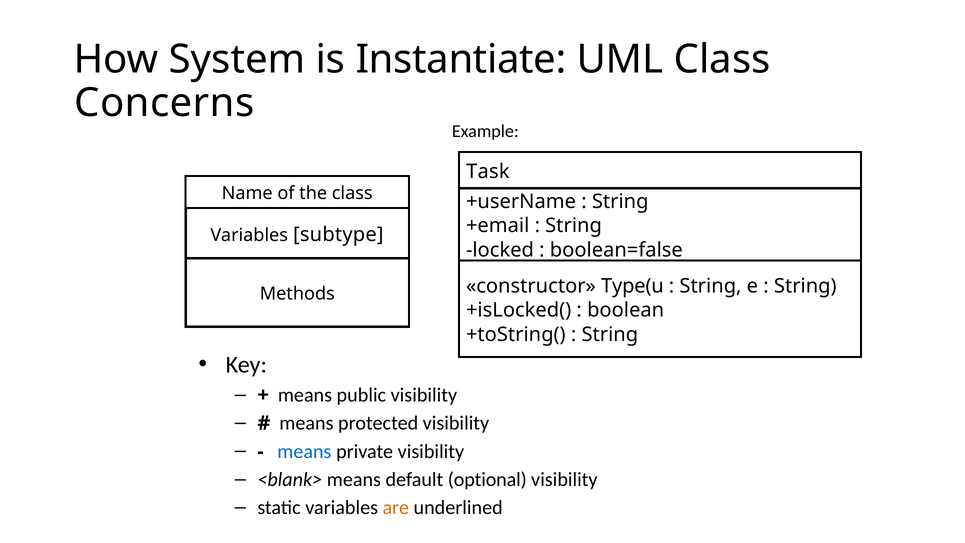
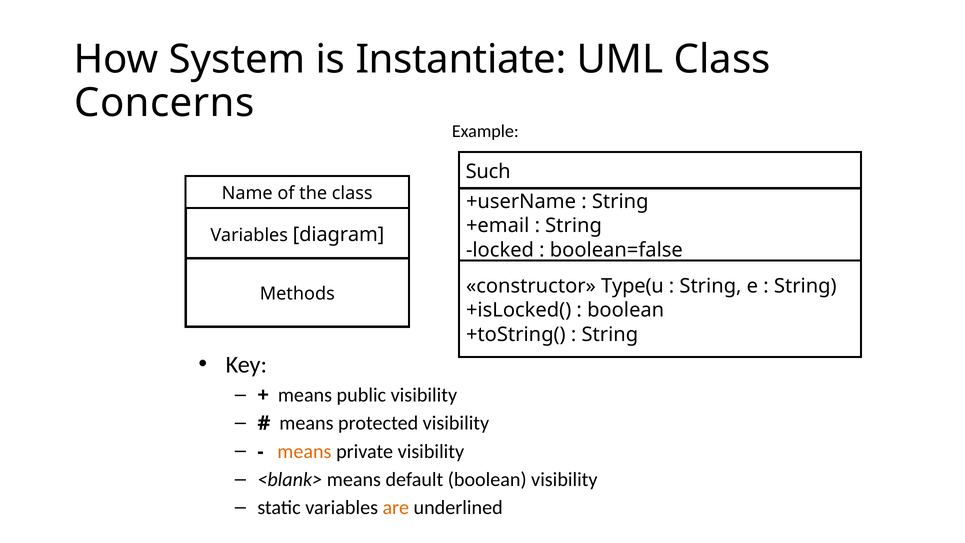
Task: Task -> Such (488, 171)
subtype: subtype -> diagram (339, 234)
means colour: blue -> orange (304, 451)
default optional: optional -> boolean (487, 479)
